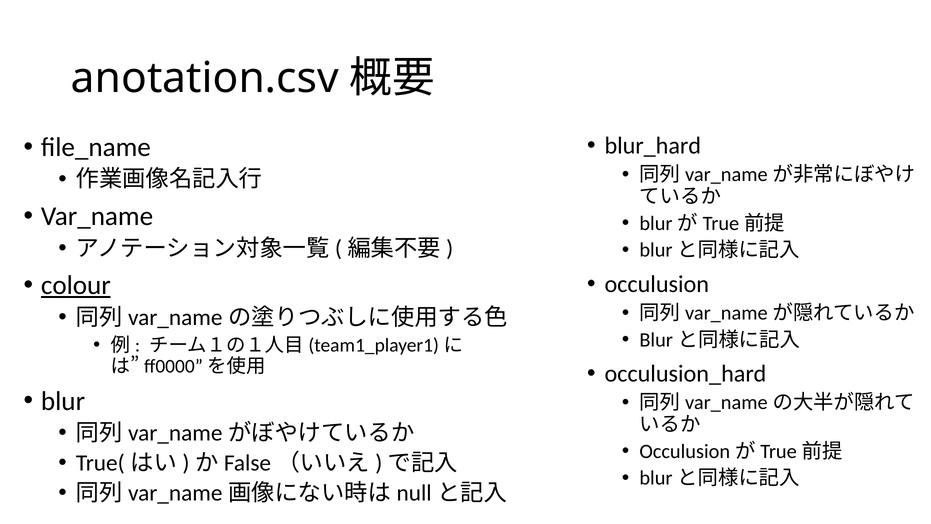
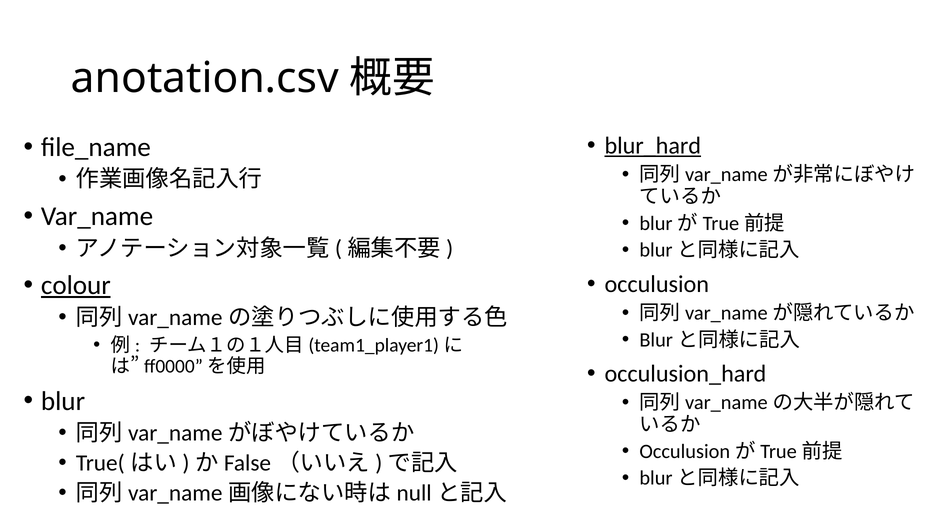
blur_hard underline: none -> present (653, 146)
